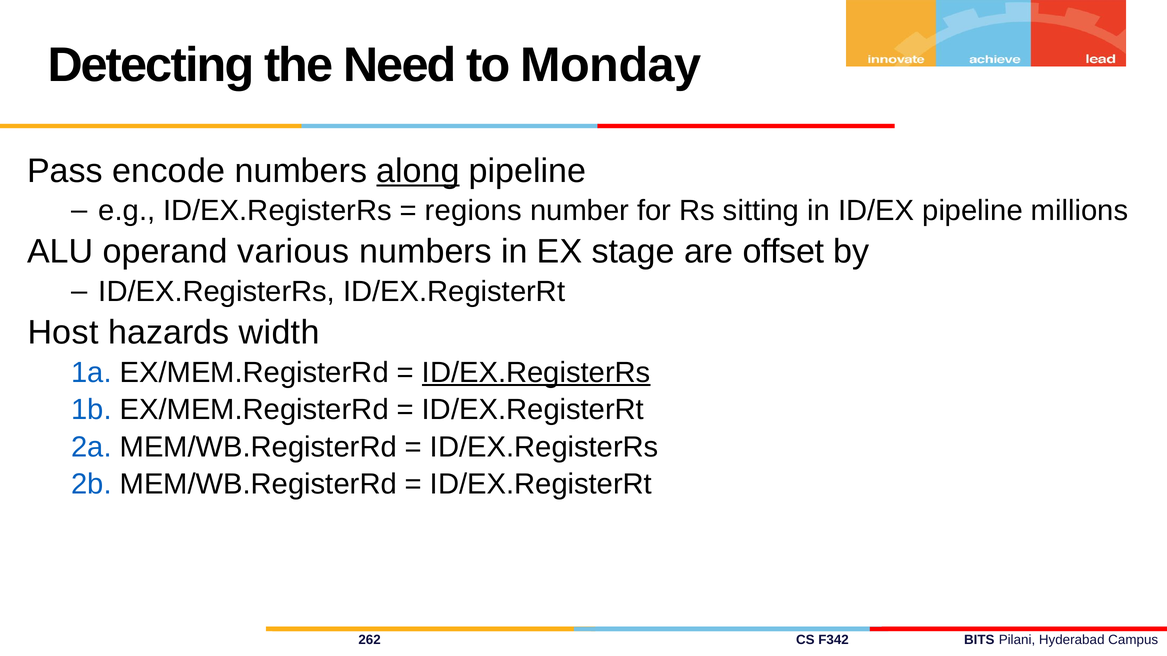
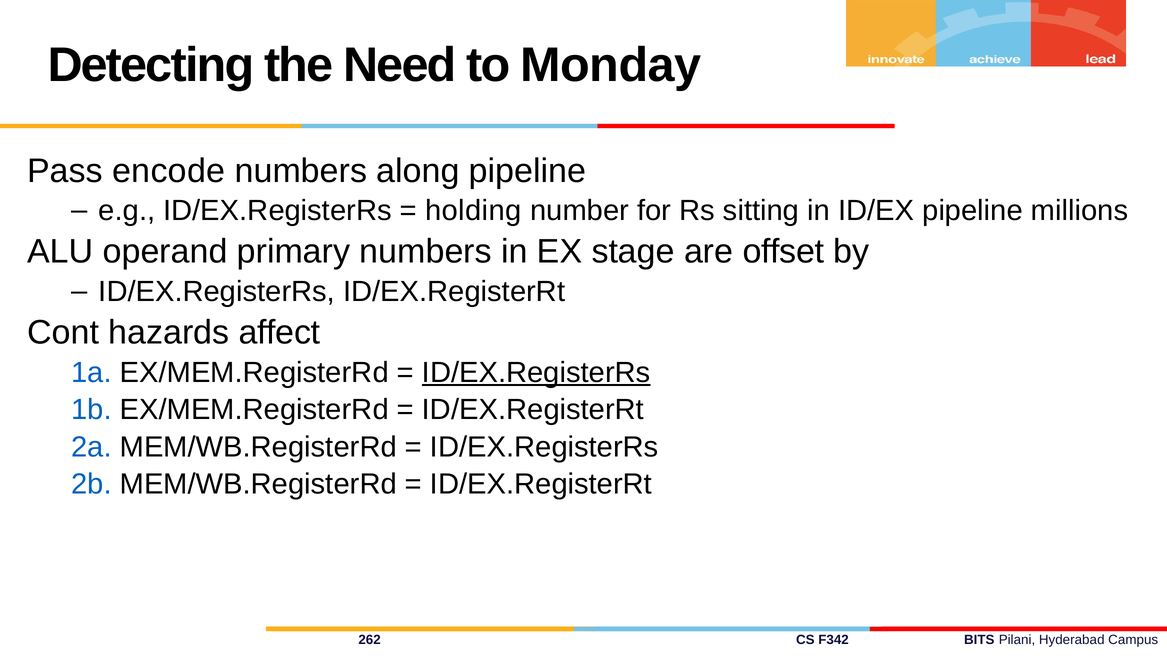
along underline: present -> none (418, 171)
regions: regions -> holding (473, 211)
various: various -> primary (294, 252)
Host: Host -> Cont (63, 333)
width: width -> affect (279, 333)
